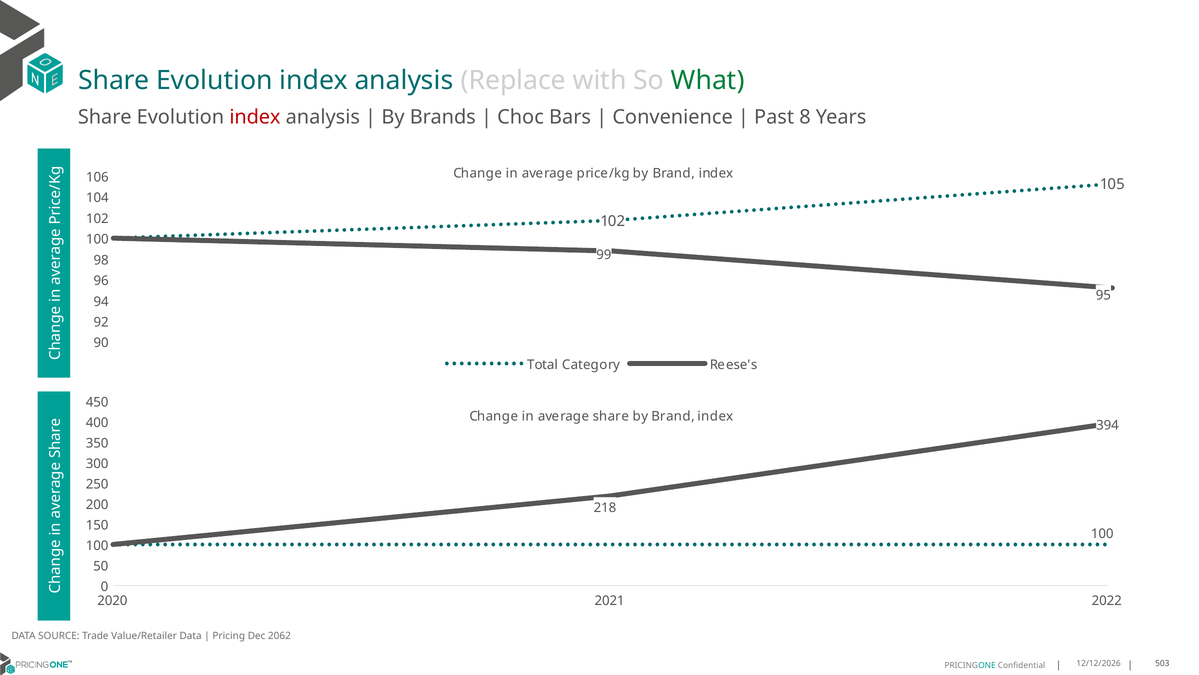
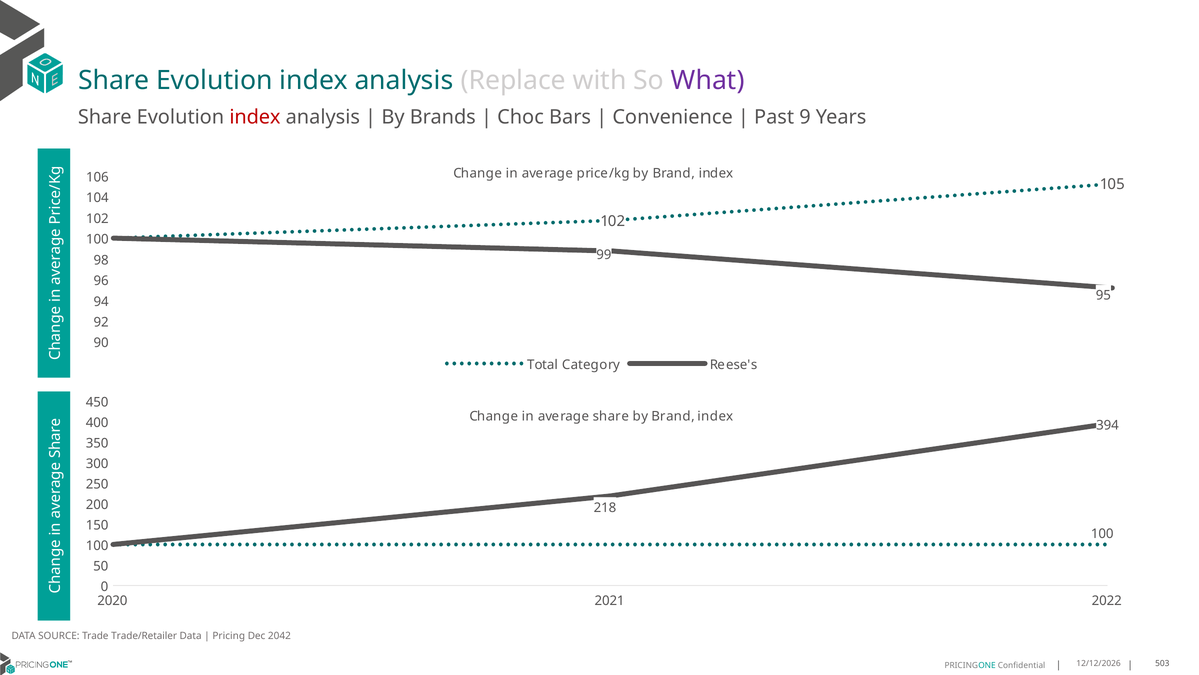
What colour: green -> purple (708, 81)
8: 8 -> 9 (805, 117)
Value/Retailer: Value/Retailer -> Trade/Retailer (144, 635)
2062: 2062 -> 2042 (279, 635)
